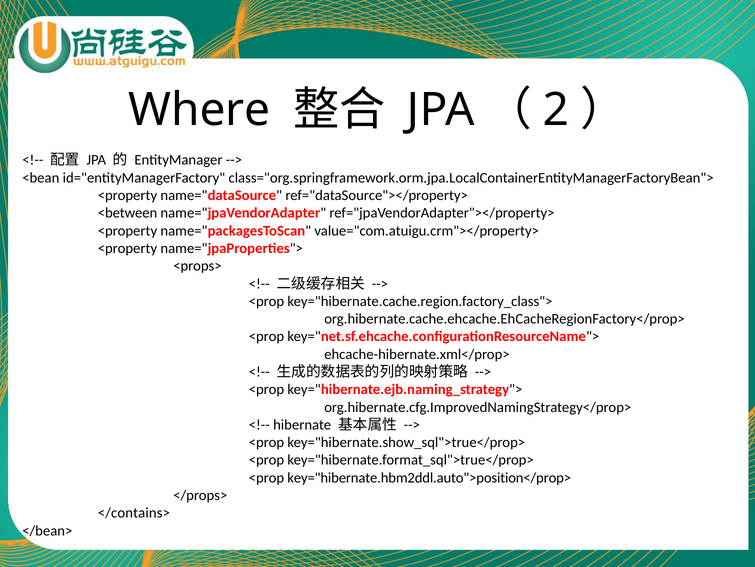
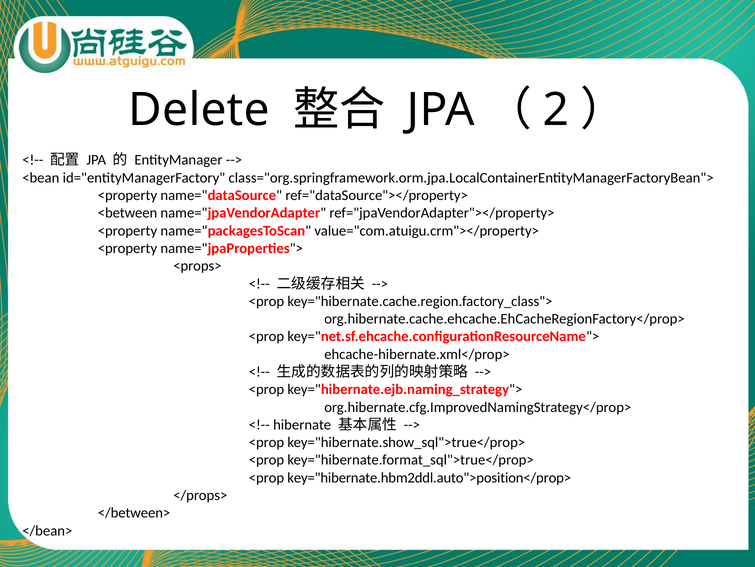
Where: Where -> Delete (199, 110)
</contains>: </contains> -> </between> (134, 512)
